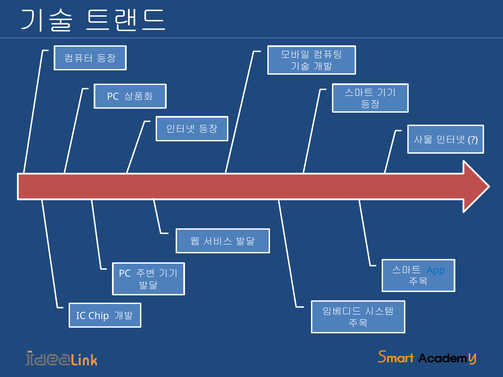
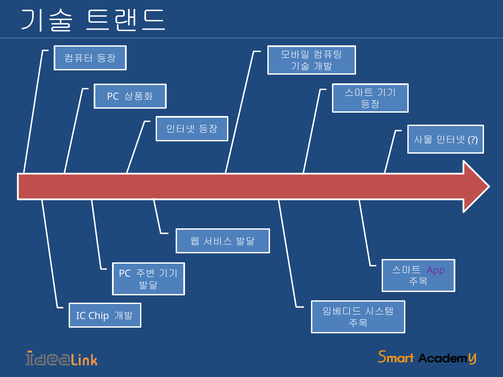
App colour: blue -> purple (436, 271)
